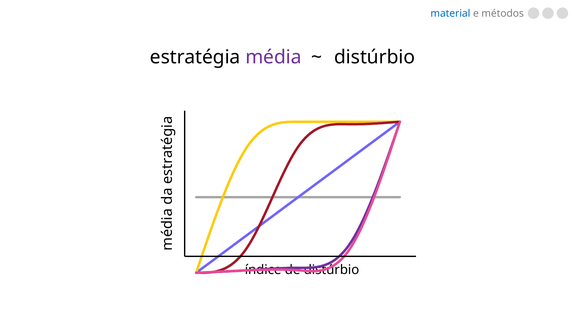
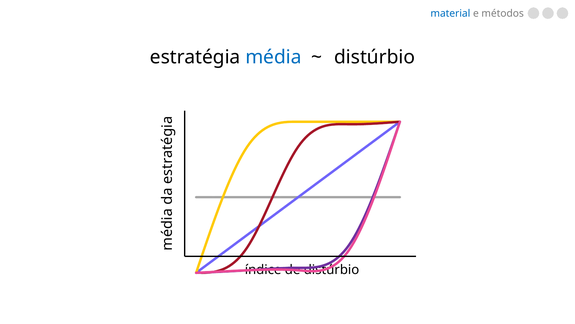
média colour: purple -> blue (273, 57)
